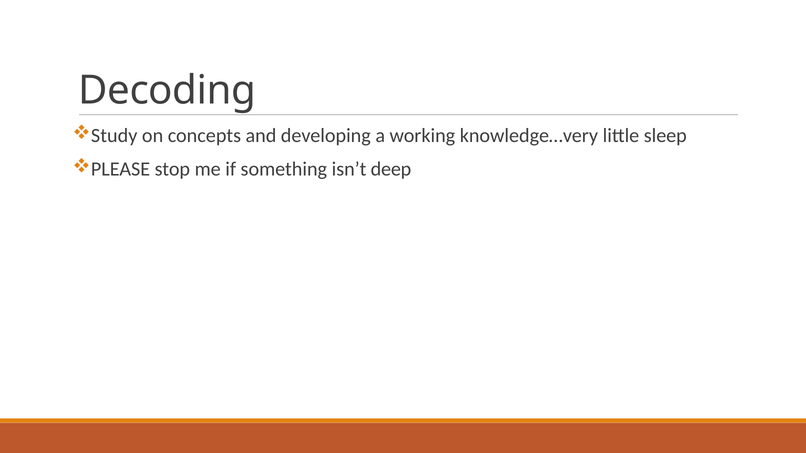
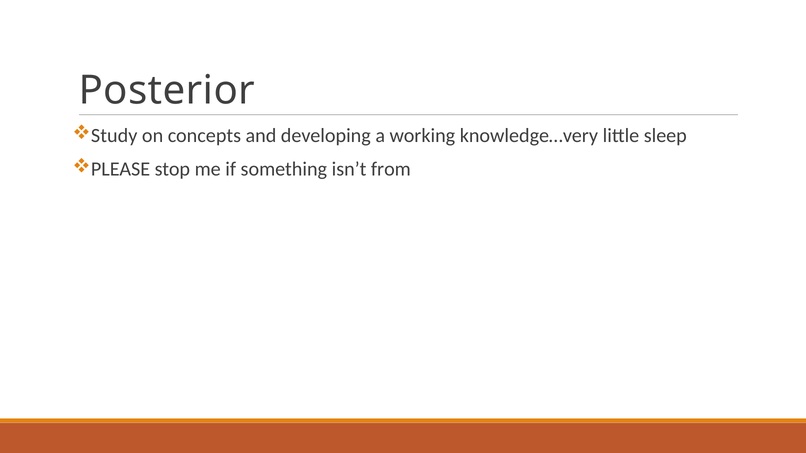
Decoding: Decoding -> Posterior (167, 90)
deep: deep -> from (391, 169)
